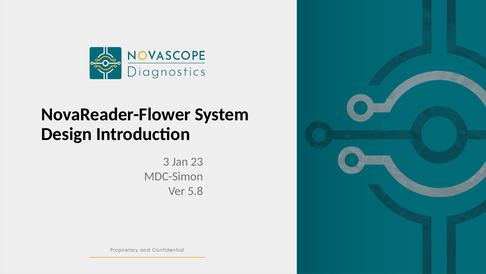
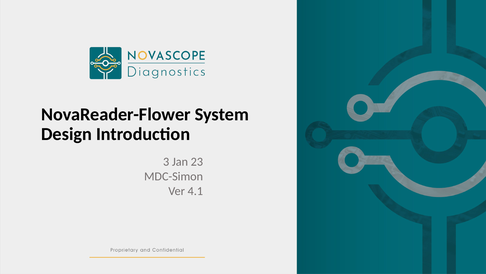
5.8: 5.8 -> 4.1 (195, 191)
